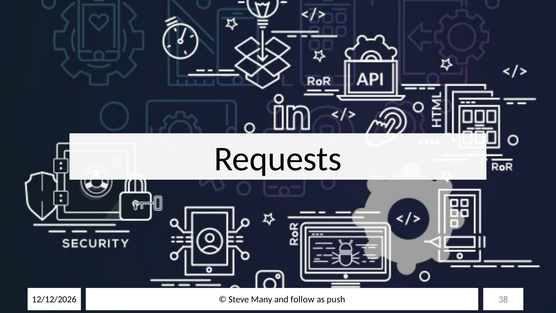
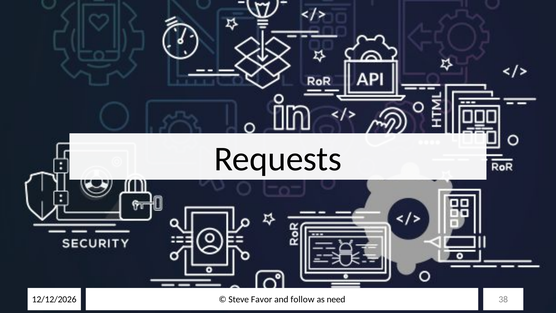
Many: Many -> Favor (262, 299)
push: push -> need (336, 299)
